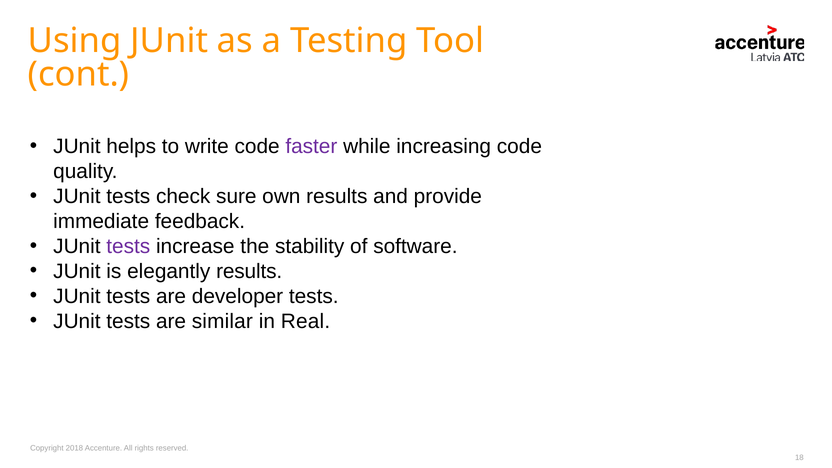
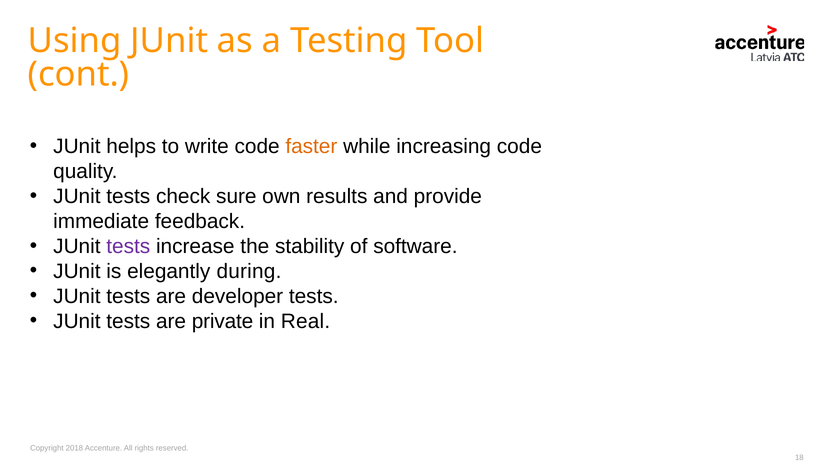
faster colour: purple -> orange (311, 146)
elegantly results: results -> during (249, 271)
similar: similar -> private (222, 321)
